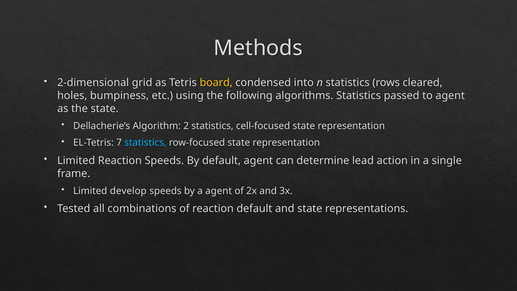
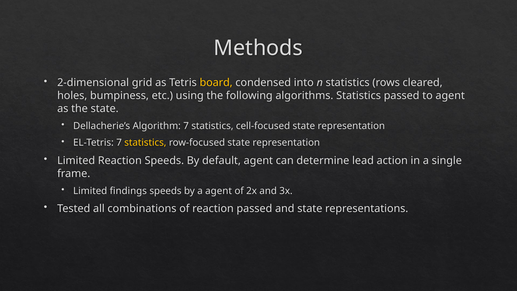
Algorithm 2: 2 -> 7 (186, 126)
statistics colour: light blue -> yellow (145, 143)
develop: develop -> findings (128, 191)
reaction default: default -> passed (254, 208)
